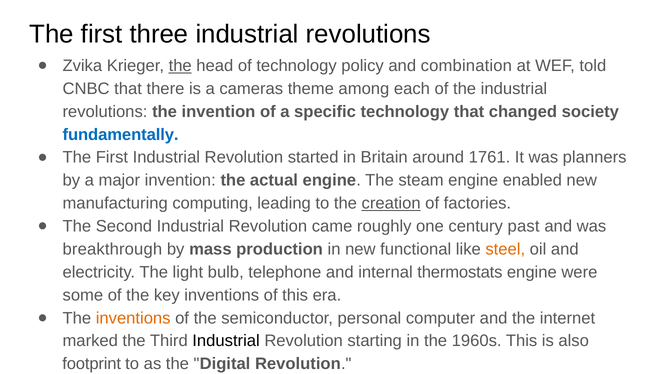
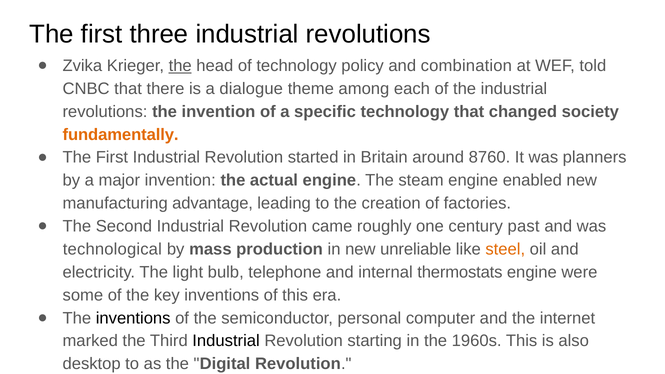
cameras: cameras -> dialogue (251, 89)
fundamentally colour: blue -> orange (121, 135)
1761: 1761 -> 8760 (489, 158)
computing: computing -> advantage (213, 203)
creation underline: present -> none (391, 203)
breakthrough: breakthrough -> technological (112, 249)
functional: functional -> unreliable (416, 249)
inventions colour: orange -> black (133, 318)
footprint: footprint -> desktop (92, 364)
